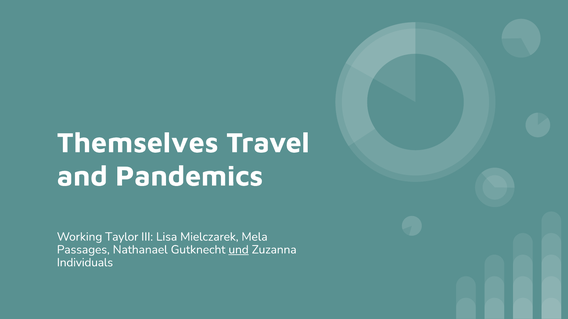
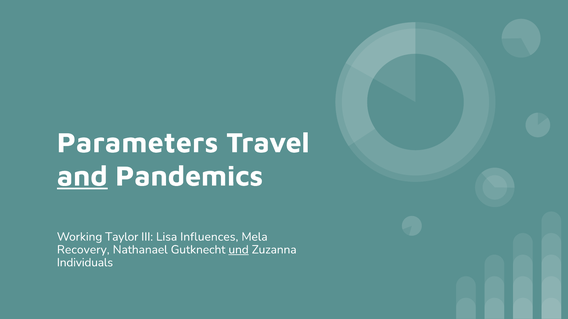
Themselves: Themselves -> Parameters (138, 143)
and underline: none -> present (82, 177)
Mielczarek: Mielczarek -> Influences (209, 237)
Passages: Passages -> Recovery (83, 250)
